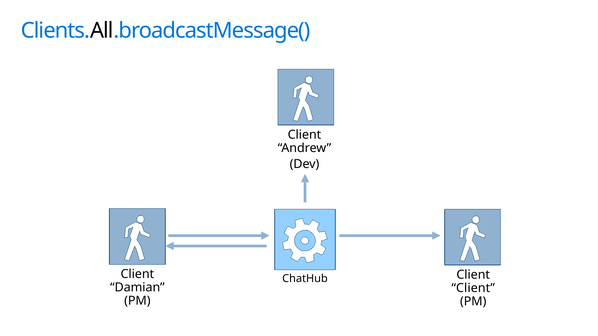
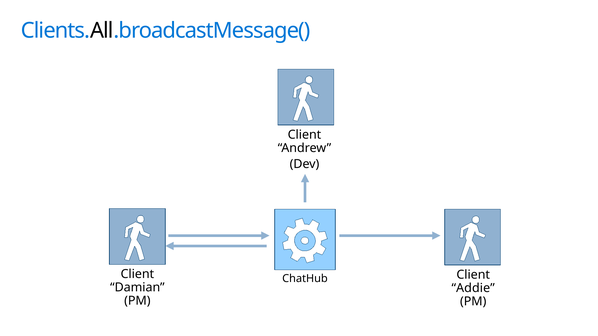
Client: Client -> Addie (473, 288)
